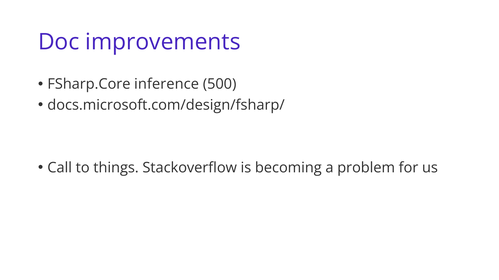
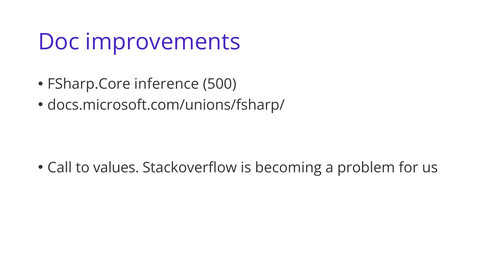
docs.microsoft.com/design/fsharp/: docs.microsoft.com/design/fsharp/ -> docs.microsoft.com/unions/fsharp/ (166, 105)
things: things -> values (116, 168)
